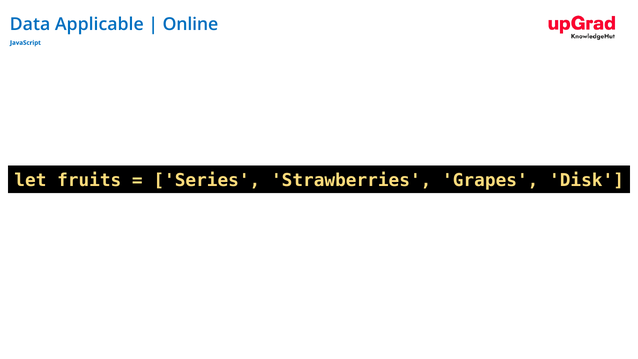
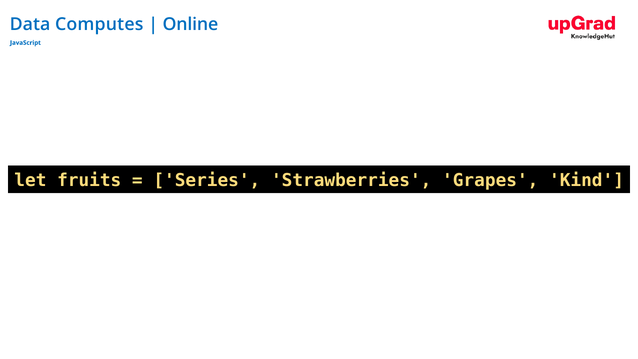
Applicable: Applicable -> Computes (99, 25)
Disk: Disk -> Kind (587, 180)
